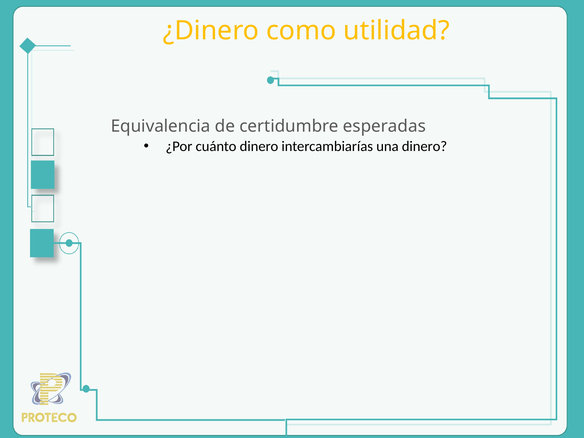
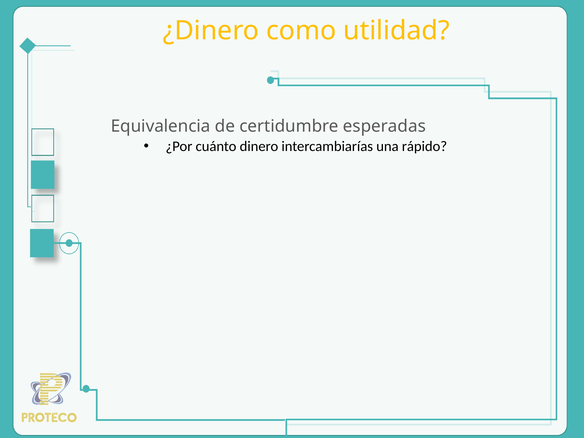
una dinero: dinero -> rápido (424, 146)
